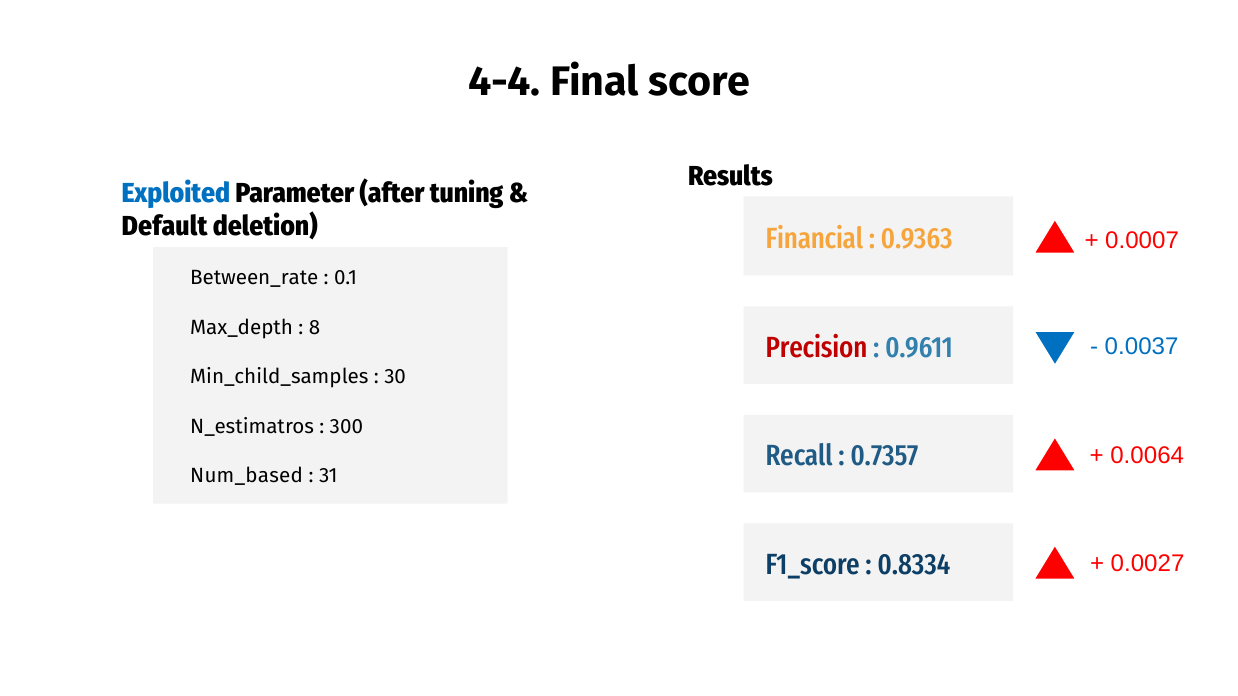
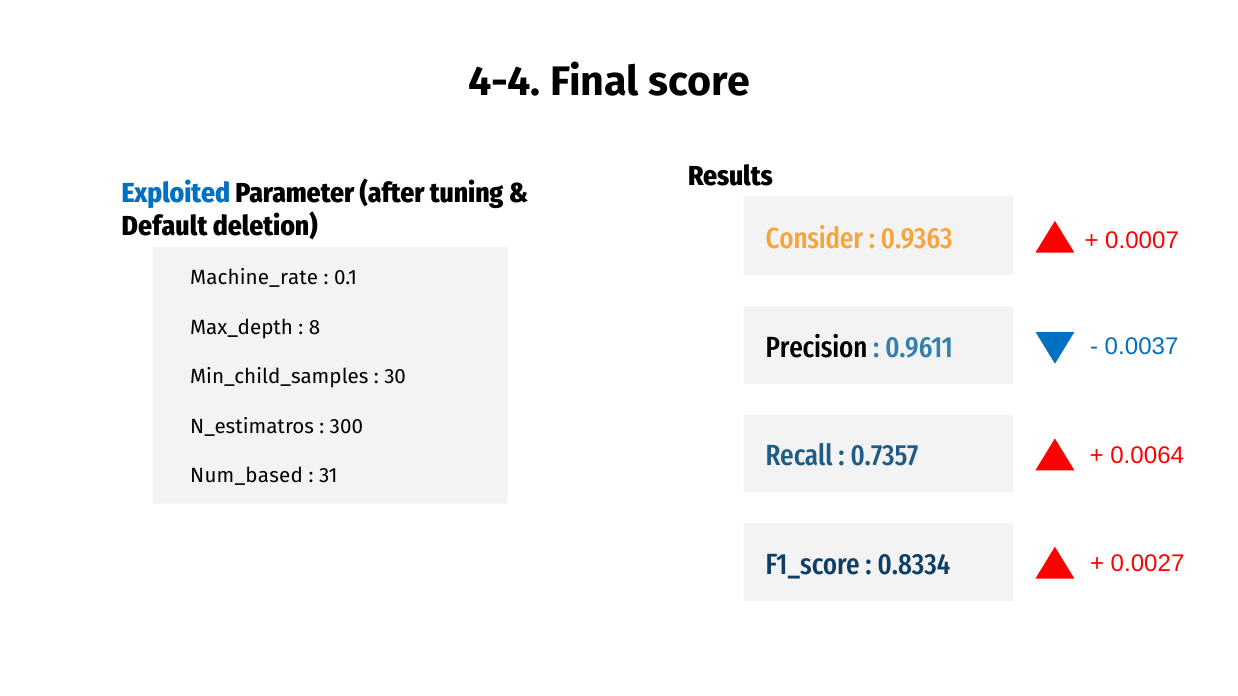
Financial: Financial -> Consider (814, 239)
Between_rate: Between_rate -> Machine_rate (254, 278)
Precision colour: red -> black (817, 348)
